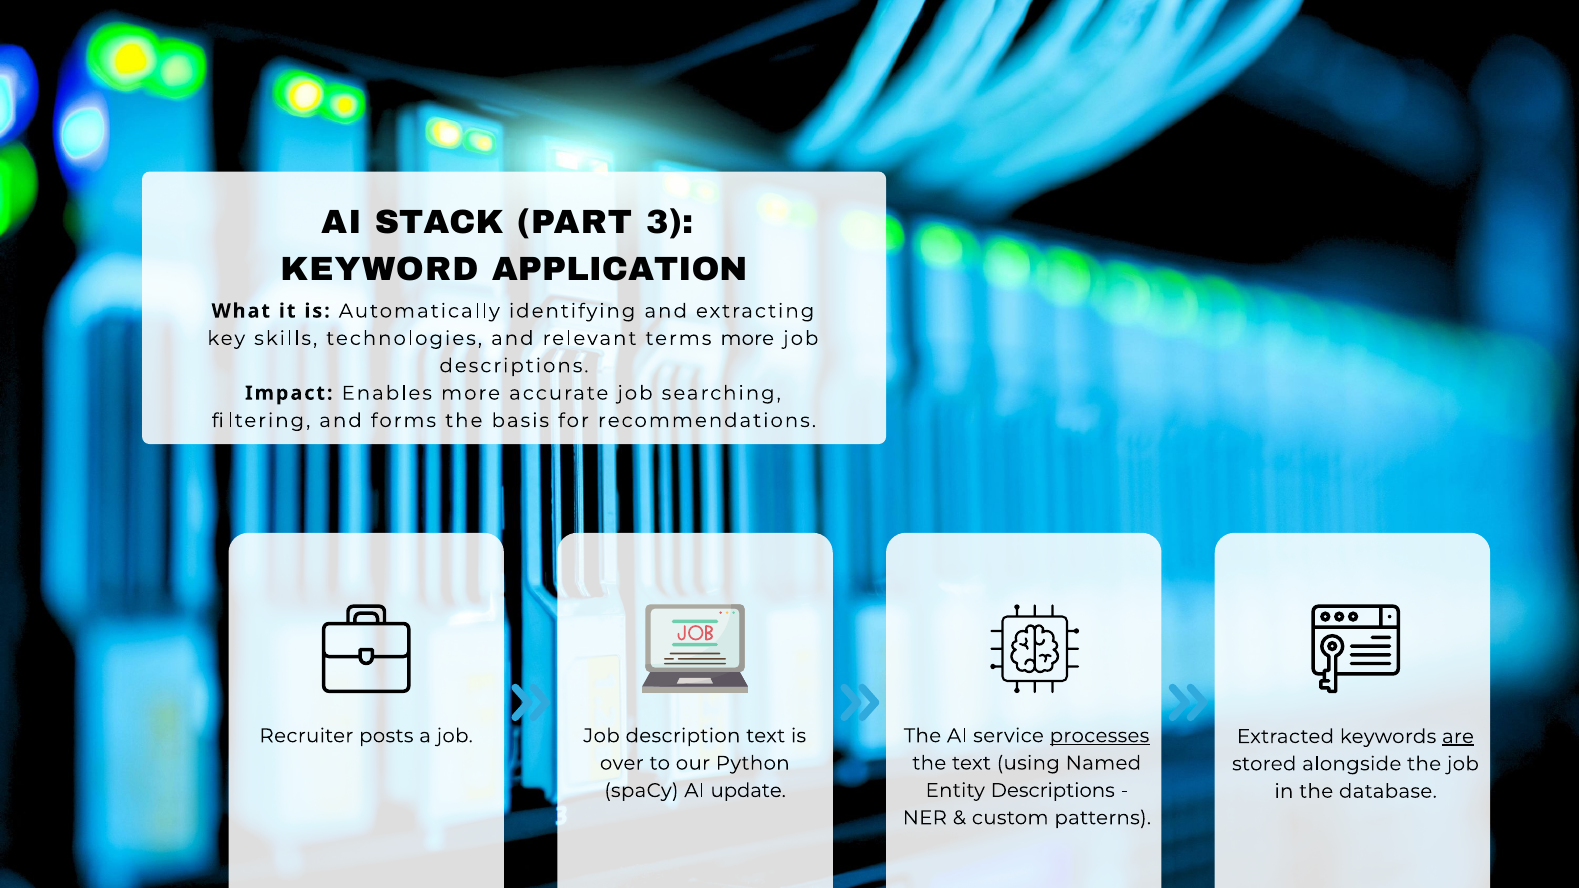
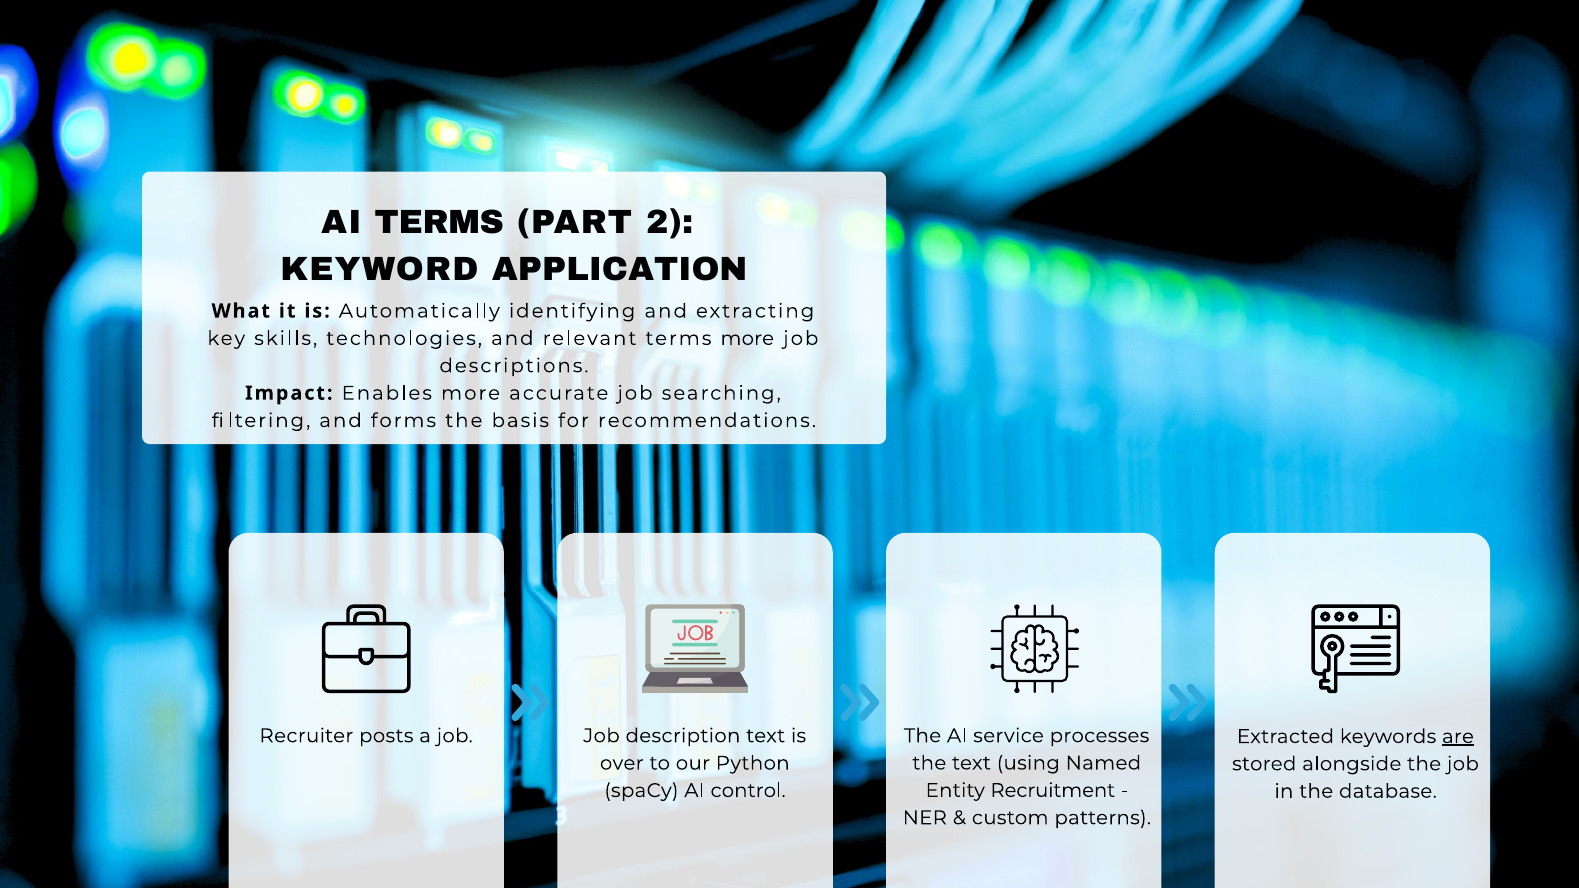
AI STACK: STACK -> TERMS (439, 223)
3: 3 -> 2 (670, 223)
processes underline: present -> none (1099, 736)
Entity Descriptions: Descriptions -> Recruitment (1053, 791)
update: update -> control (748, 791)
